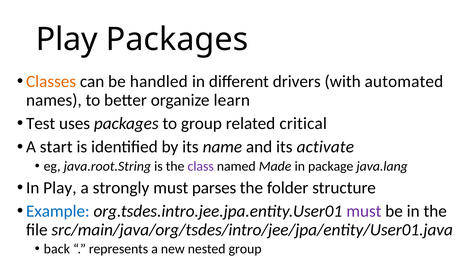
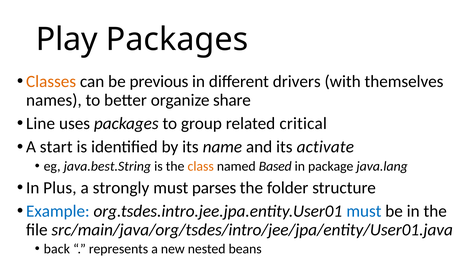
handled: handled -> previous (159, 81)
automated: automated -> themselves (404, 81)
learn: learn -> share (232, 100)
Test: Test -> Line (41, 123)
java.root.String: java.root.String -> java.best.String (107, 166)
class colour: purple -> orange (201, 166)
Made: Made -> Based (275, 166)
In Play: Play -> Plus (60, 188)
must colour: purple -> blue (364, 211)
nested group: group -> beans (245, 249)
